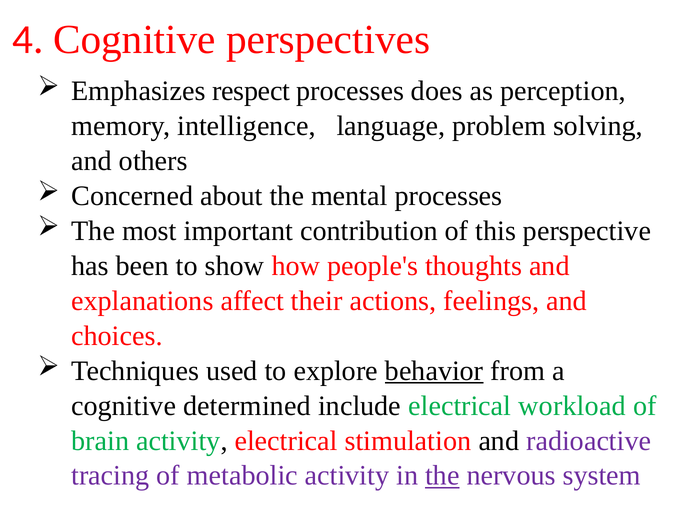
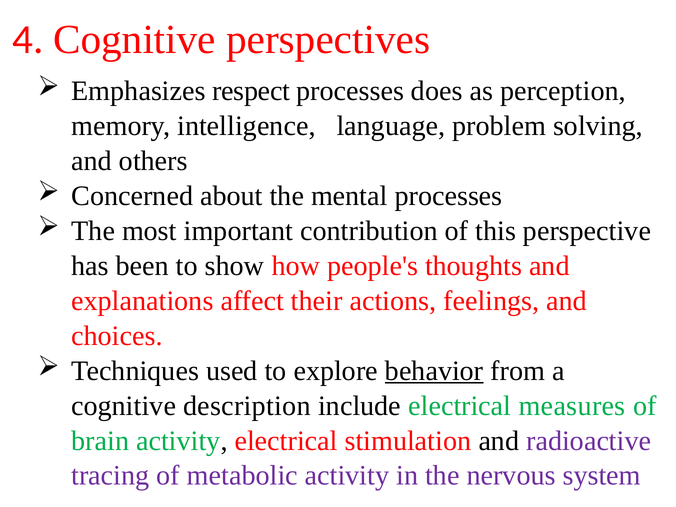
determined: determined -> description (247, 406)
workload: workload -> measures (572, 406)
the underline: present -> none (442, 476)
